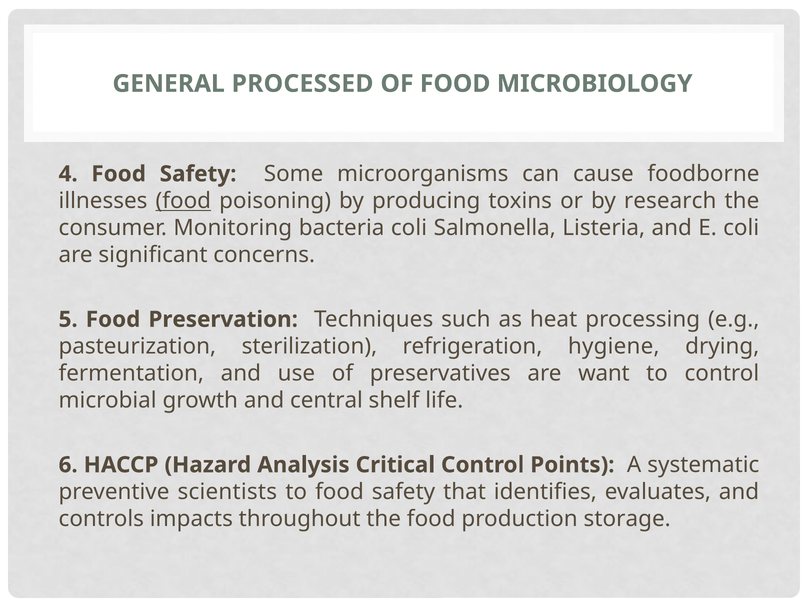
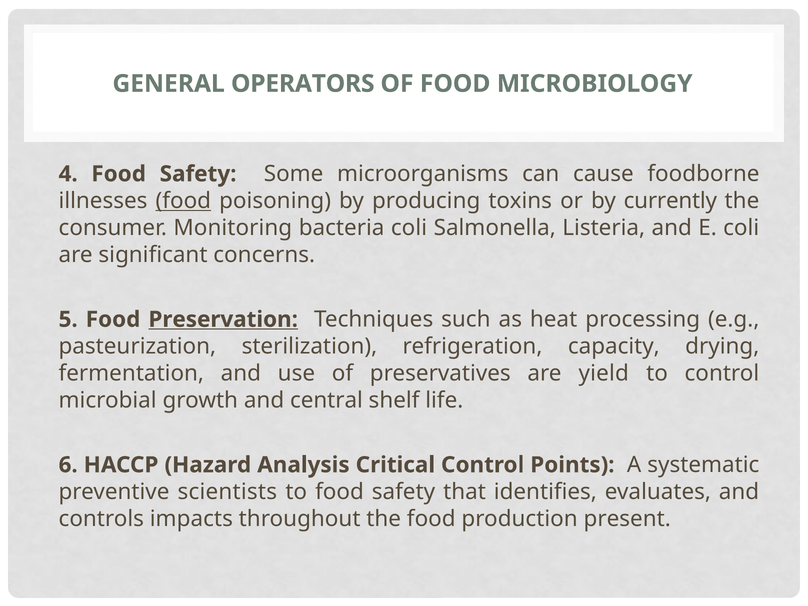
PROCESSED: PROCESSED -> OPERATORS (303, 84)
research: research -> currently (670, 201)
Preservation underline: none -> present (223, 319)
hygiene: hygiene -> capacity (614, 346)
want: want -> yield (604, 373)
storage: storage -> present (627, 519)
